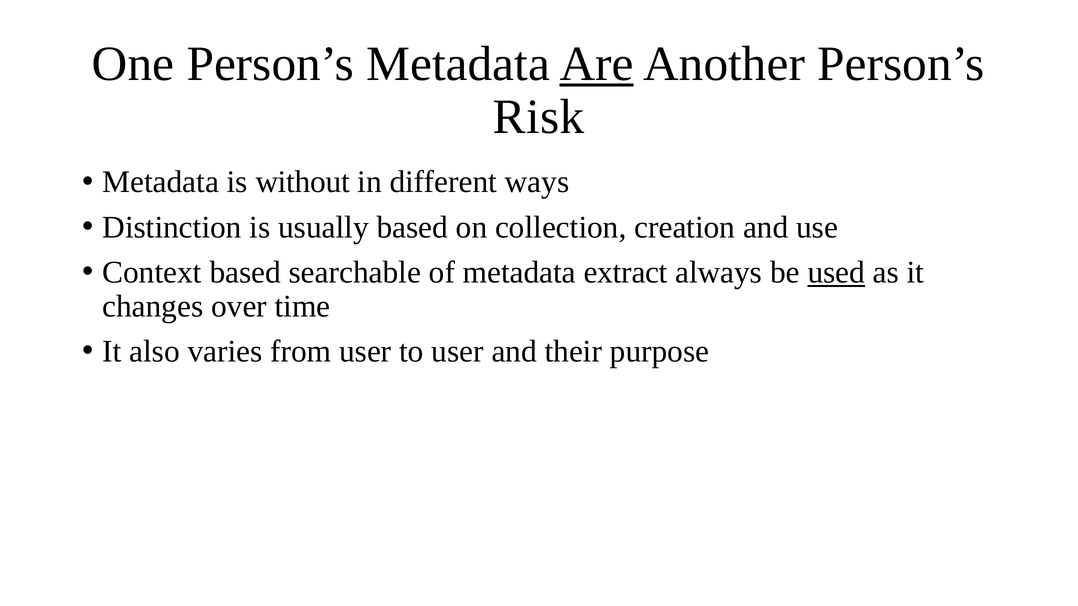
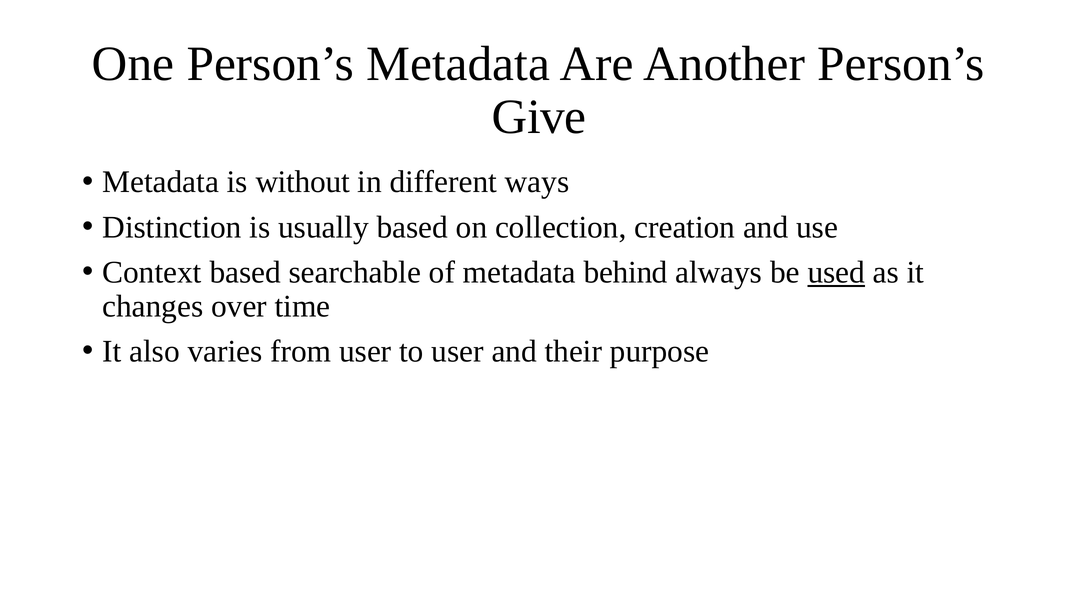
Are underline: present -> none (597, 64)
Risk: Risk -> Give (539, 117)
extract: extract -> behind (626, 272)
